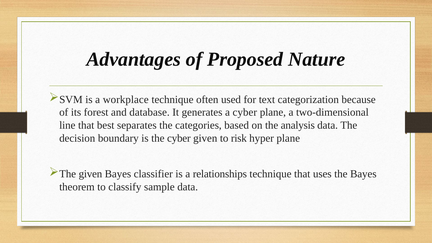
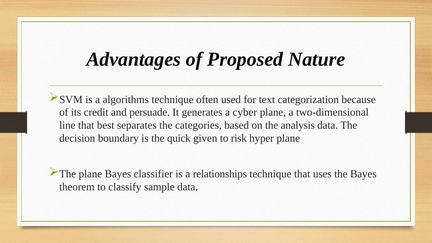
workplace: workplace -> algorithms (126, 99)
forest: forest -> credit (96, 112)
database: database -> persuade (150, 112)
the cyber: cyber -> quick (179, 138)
The given: given -> plane (90, 174)
